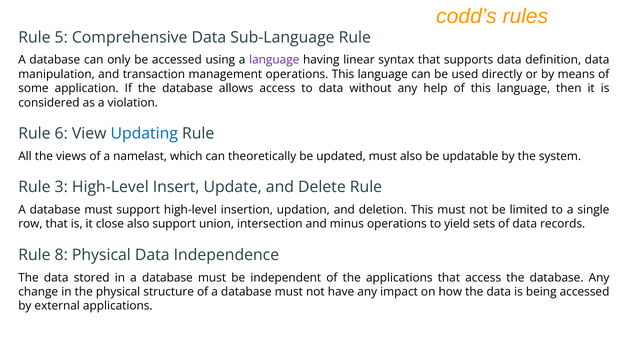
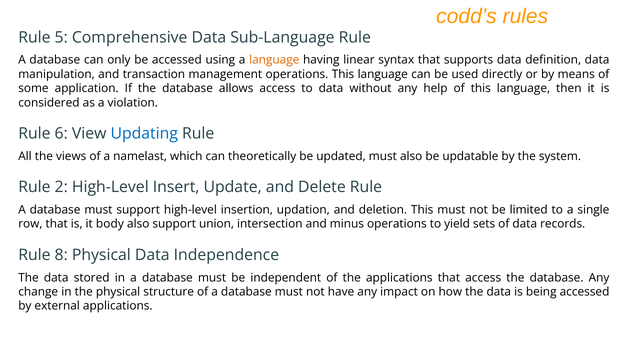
language colour: purple -> orange (274, 60)
3: 3 -> 2 (61, 188)
close: close -> body (110, 224)
